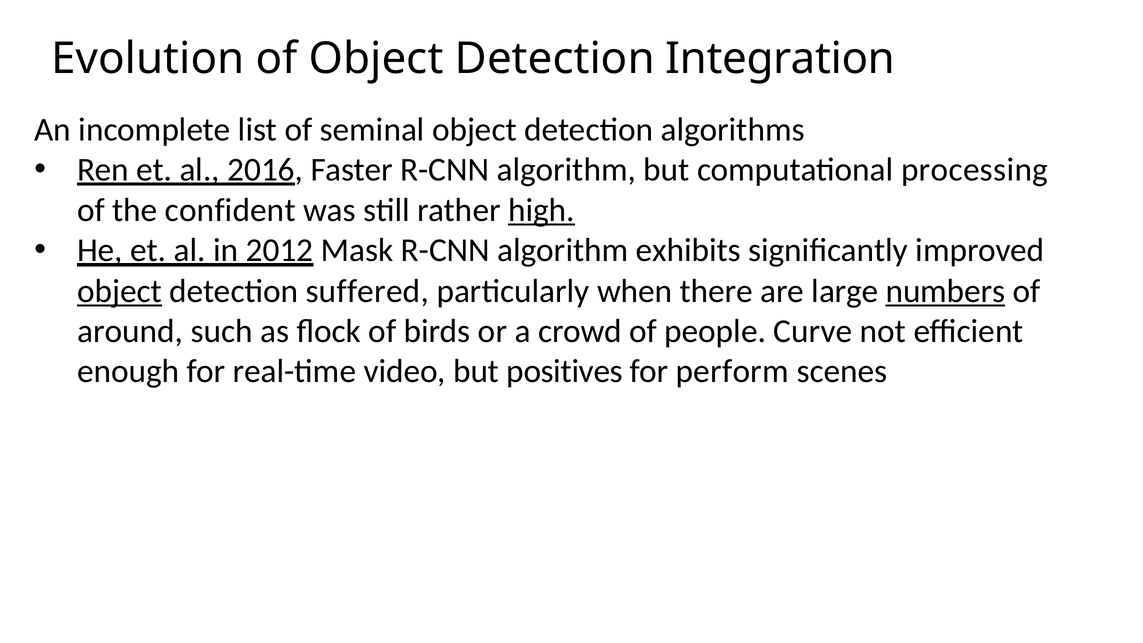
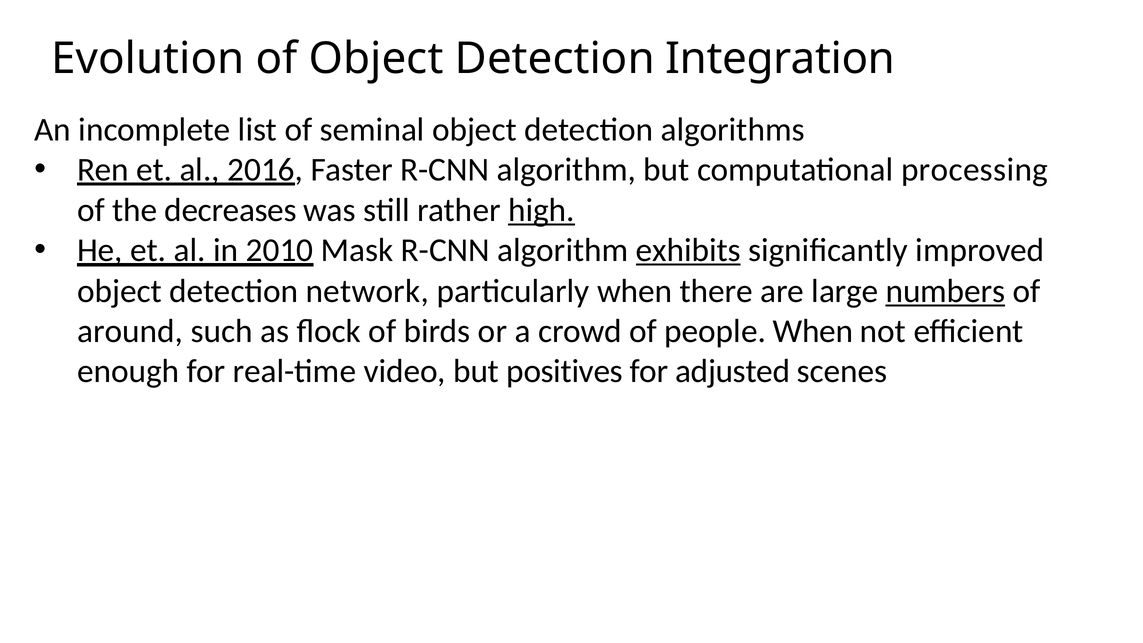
confident: confident -> decreases (231, 210)
2012: 2012 -> 2010 (280, 250)
exhibits underline: none -> present (688, 250)
object underline: present -> none (120, 291)
suffered: suffered -> network (367, 291)
people Curve: Curve -> When (813, 331)
perform: perform -> adjusted (733, 371)
